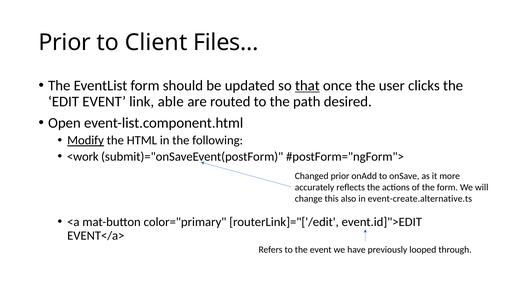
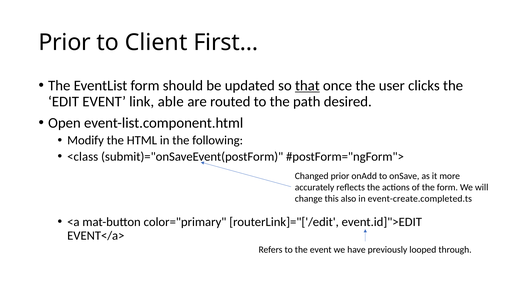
Files…: Files… -> First… (226, 43)
Modify underline: present -> none (86, 140)
<work: <work -> <class (83, 157)
event-create.alternative.ts: event-create.alternative.ts -> event-create.completed.ts (420, 199)
